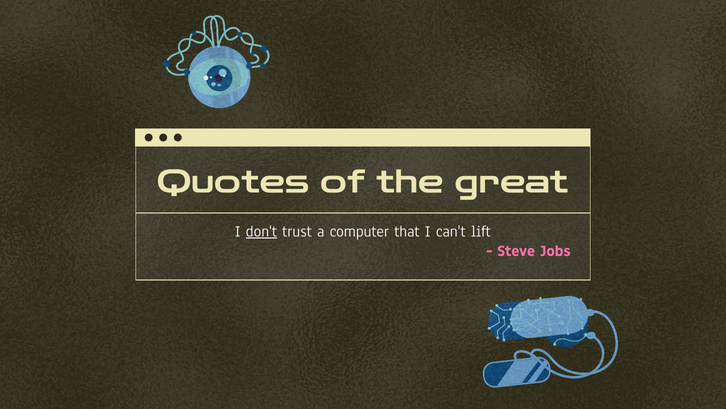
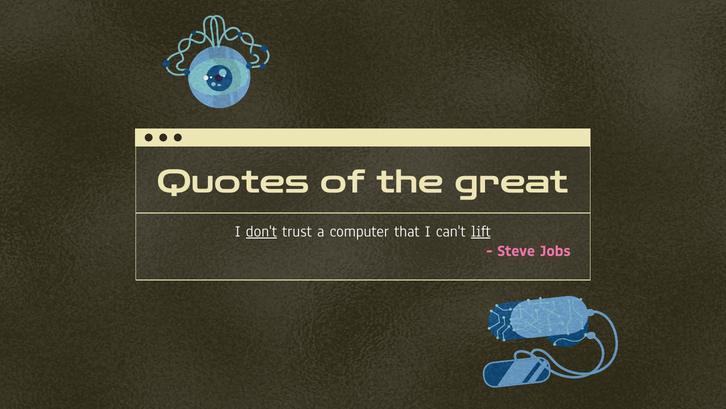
lift underline: none -> present (481, 231)
